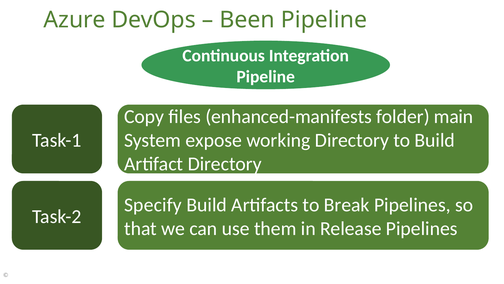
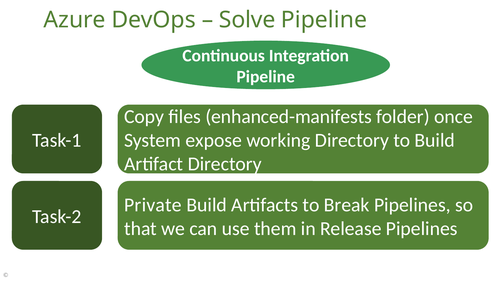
Been: Been -> Solve (247, 20)
main: main -> once (453, 116)
Specify: Specify -> Private (153, 204)
